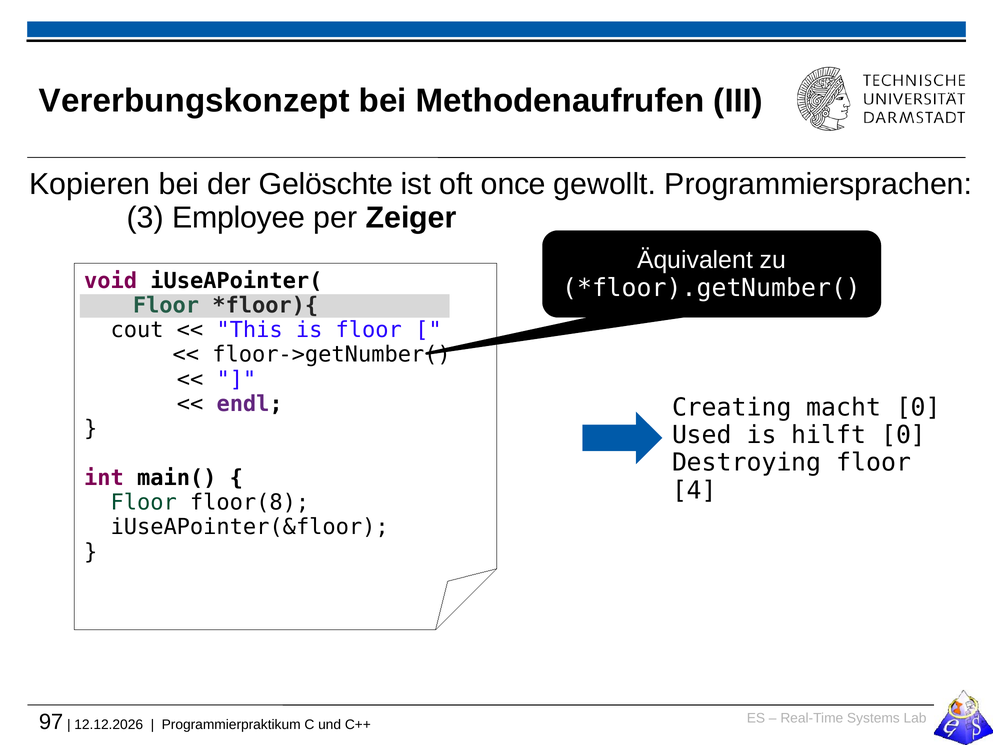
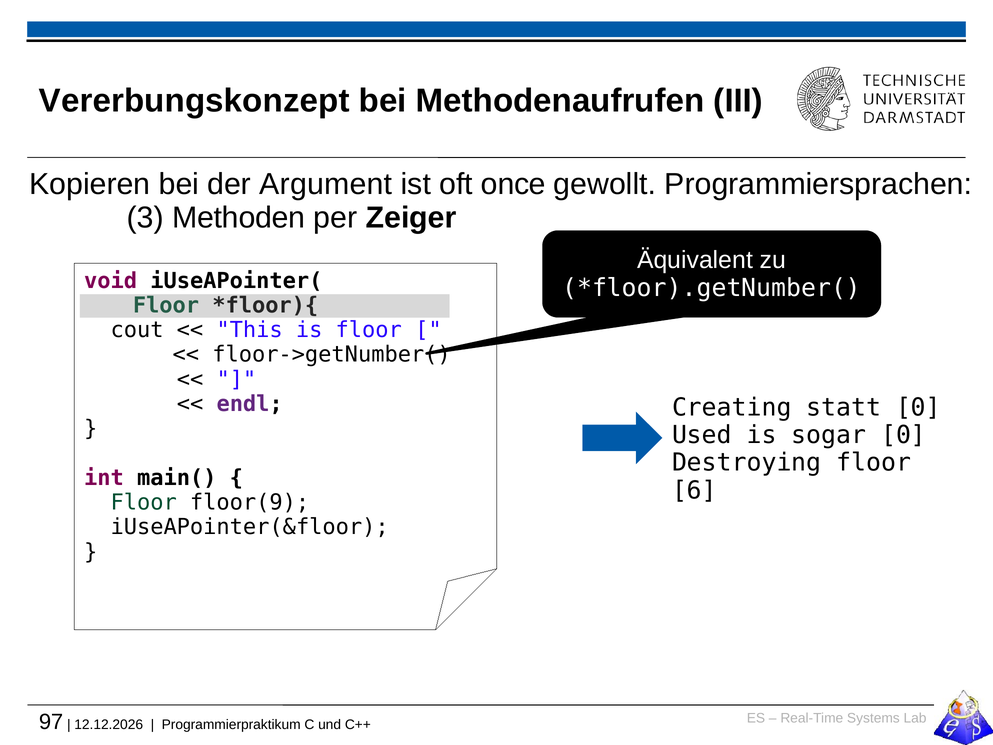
Gelöschte: Gelöschte -> Argument (326, 184)
Employee: Employee -> Methoden (239, 218)
macht: macht -> statt (844, 407)
hilft: hilft -> sogar (829, 435)
4: 4 -> 6 (694, 490)
floor(8: floor(8 -> floor(9 (250, 502)
